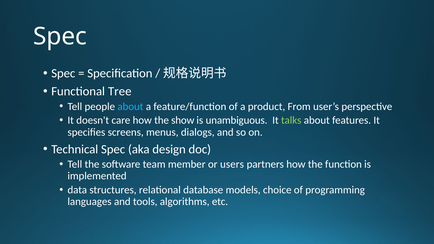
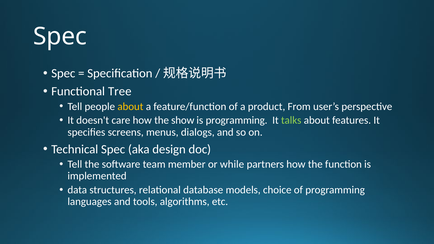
about colour: light blue -> yellow (130, 106)
is unambiguous: unambiguous -> programming (237, 120)
users: users -> while (232, 164)
